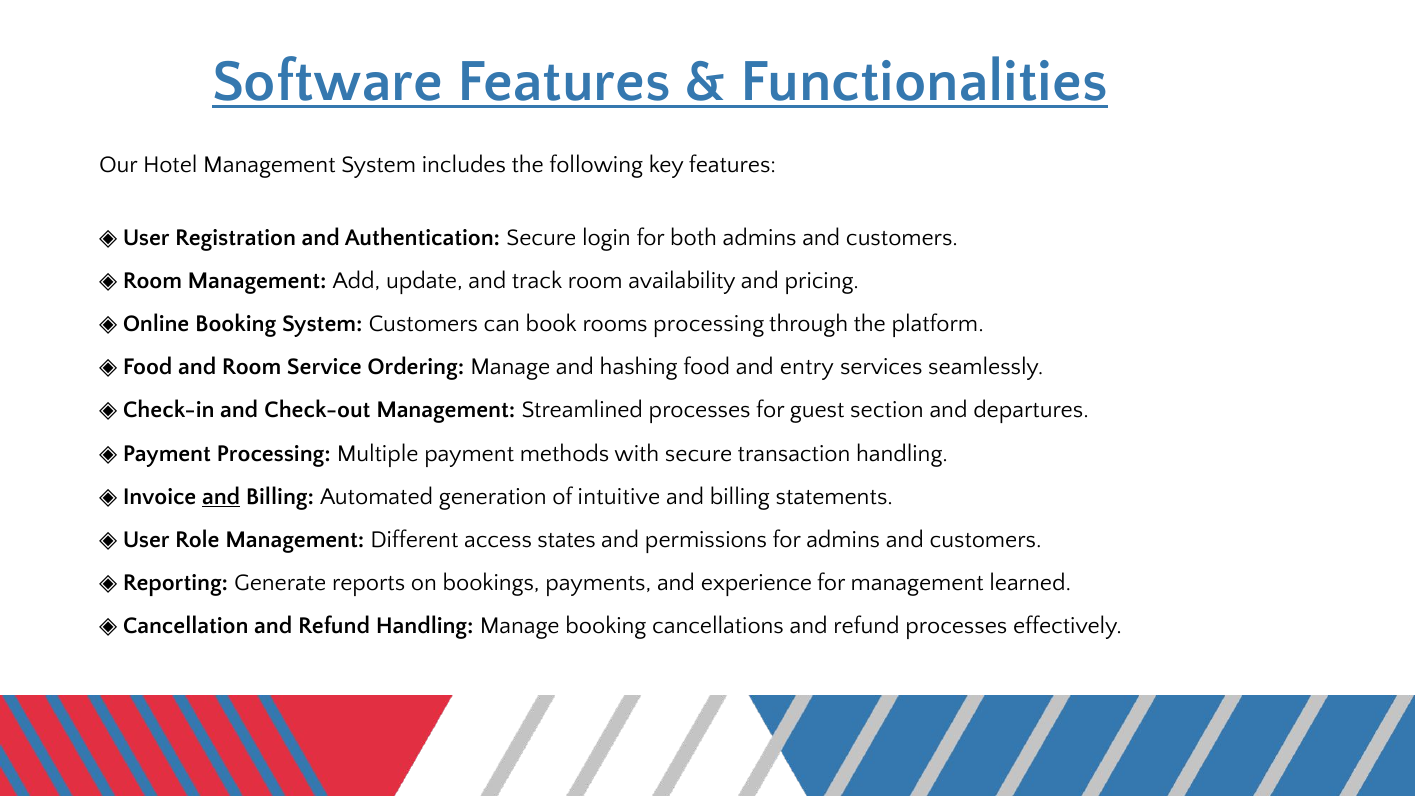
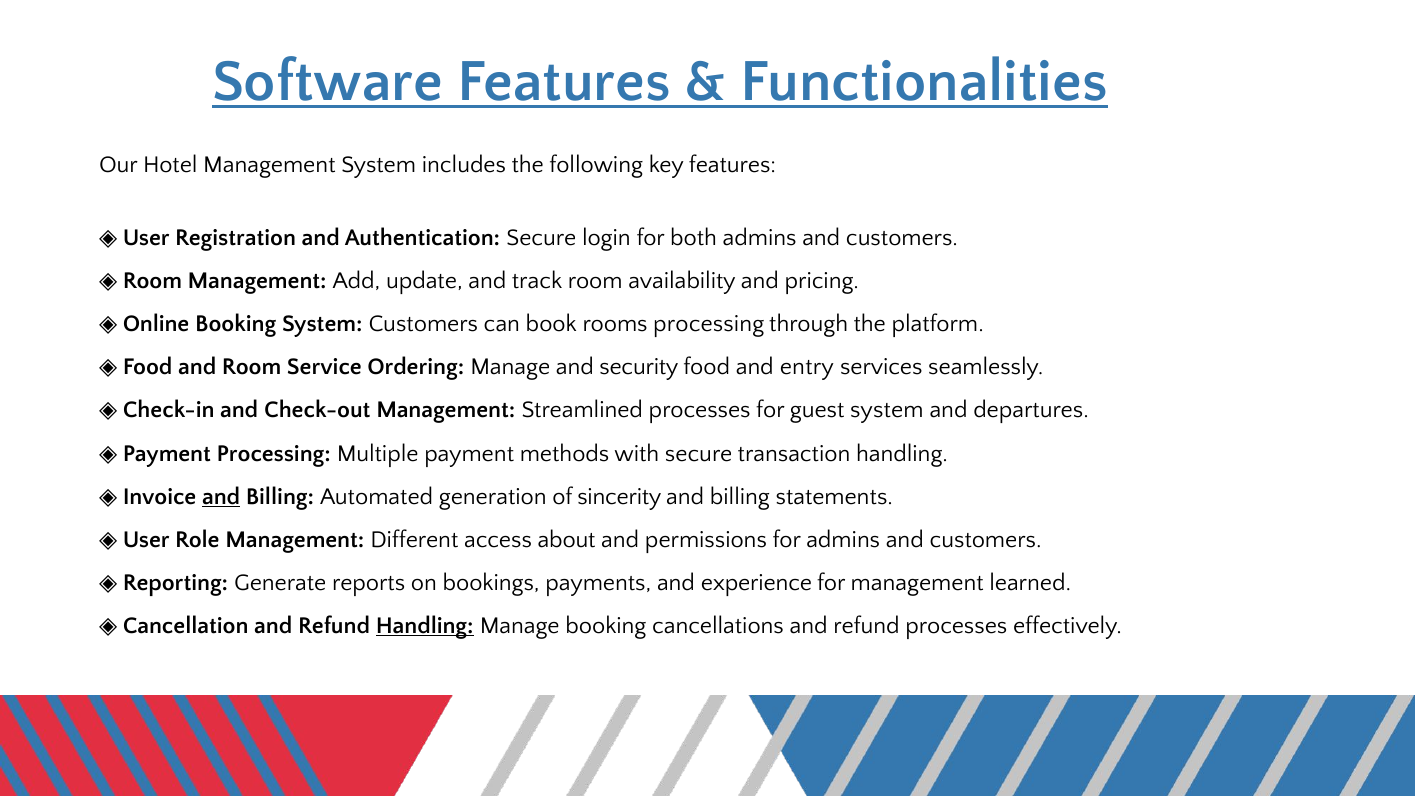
hashing: hashing -> security (639, 367)
guest section: section -> system (887, 410)
intuitive: intuitive -> sincerity (619, 496)
states: states -> about (567, 539)
Handling underline: none -> present (425, 625)
